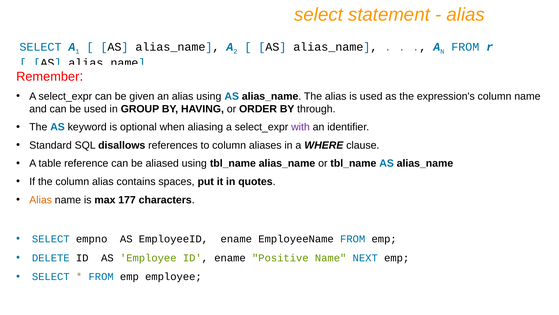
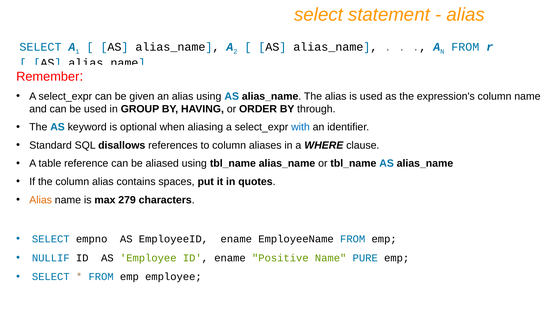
with colour: purple -> blue (300, 127)
177: 177 -> 279 (127, 200)
DELETE: DELETE -> NULLIF (51, 257)
NEXT: NEXT -> PURE (365, 257)
